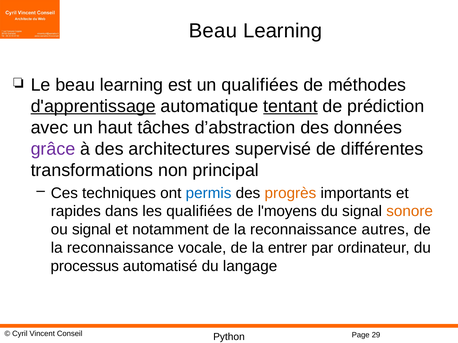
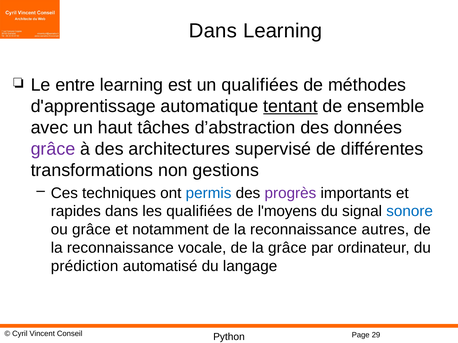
Beau: Beau -> Dans (213, 31)
Le beau: beau -> entre (75, 85)
d'apprentissage underline: present -> none (93, 106)
prédiction: prédiction -> ensemble (386, 106)
principal: principal -> gestions (226, 171)
progrès colour: orange -> purple (290, 193)
sonore colour: orange -> blue (410, 212)
ou signal: signal -> grâce (91, 230)
la entrer: entrer -> grâce (287, 248)
processus: processus -> prédiction (85, 267)
